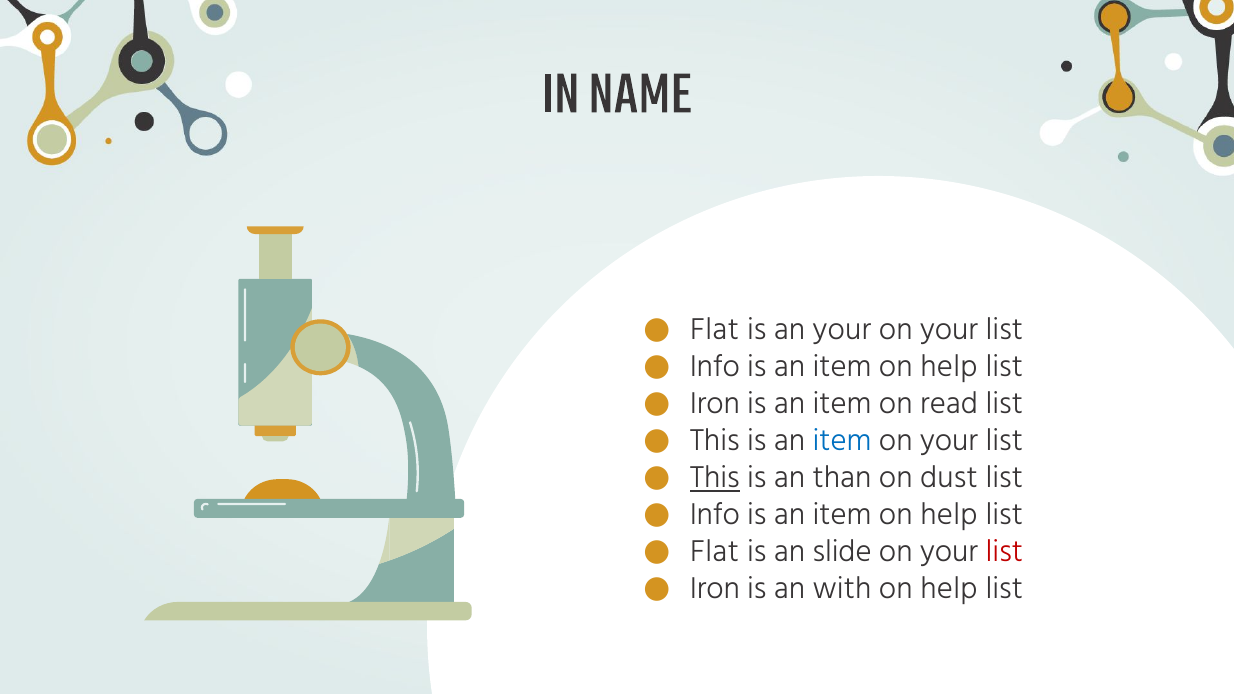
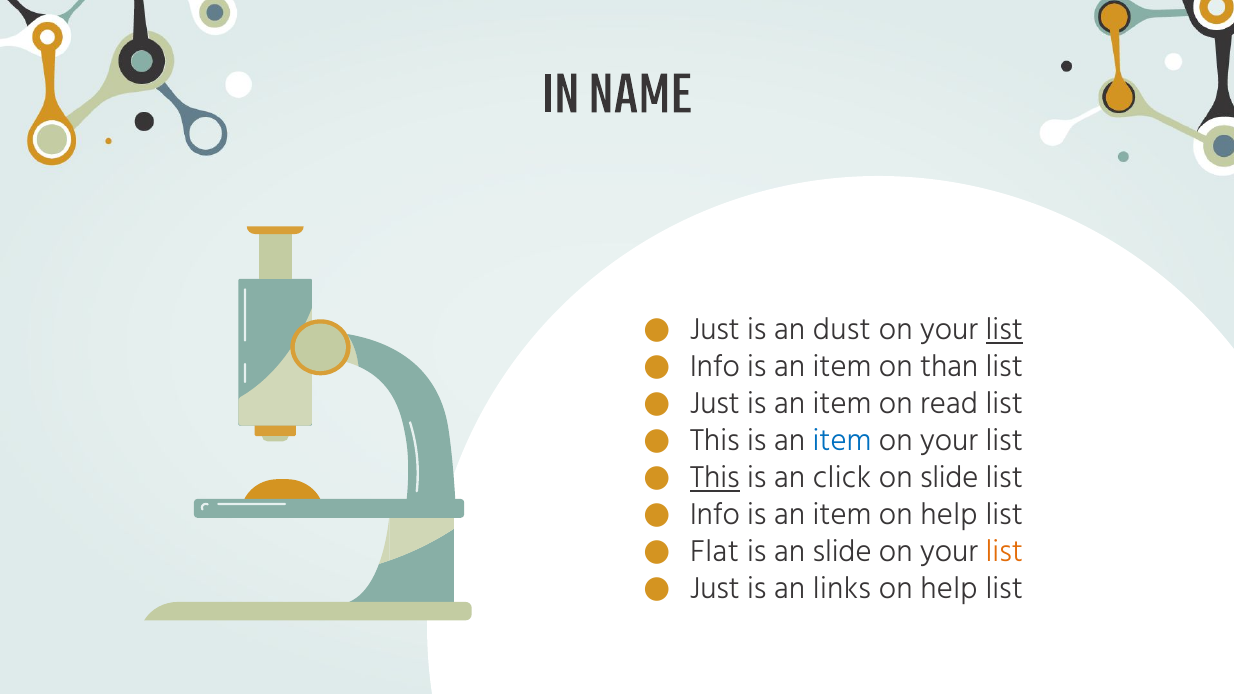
Flat: Flat -> Just (715, 330)
an your: your -> dust (842, 330)
list underline: none -> present (1004, 330)
help: help -> than (949, 367)
Iron: Iron -> Just (715, 404)
than: than -> click (842, 478)
on dust: dust -> slide (949, 478)
list colour: red -> orange (1004, 552)
Iron: Iron -> Just (715, 589)
with: with -> links (842, 589)
